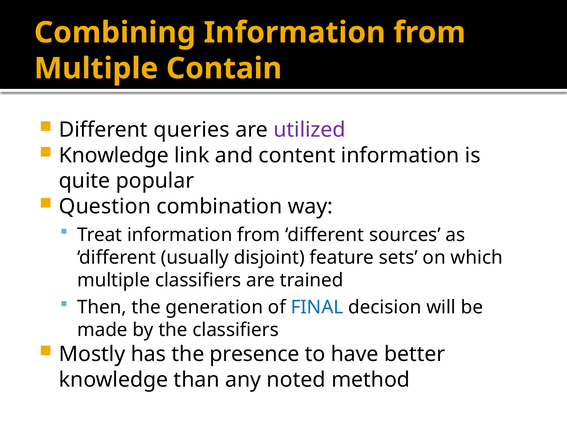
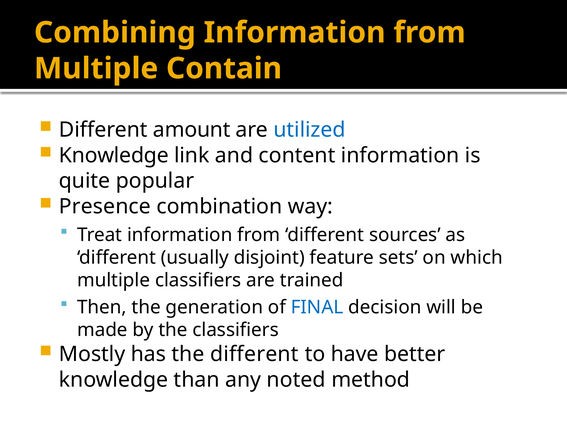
queries: queries -> amount (192, 130)
utilized colour: purple -> blue (310, 130)
Question: Question -> Presence (105, 207)
the presence: presence -> different (254, 354)
